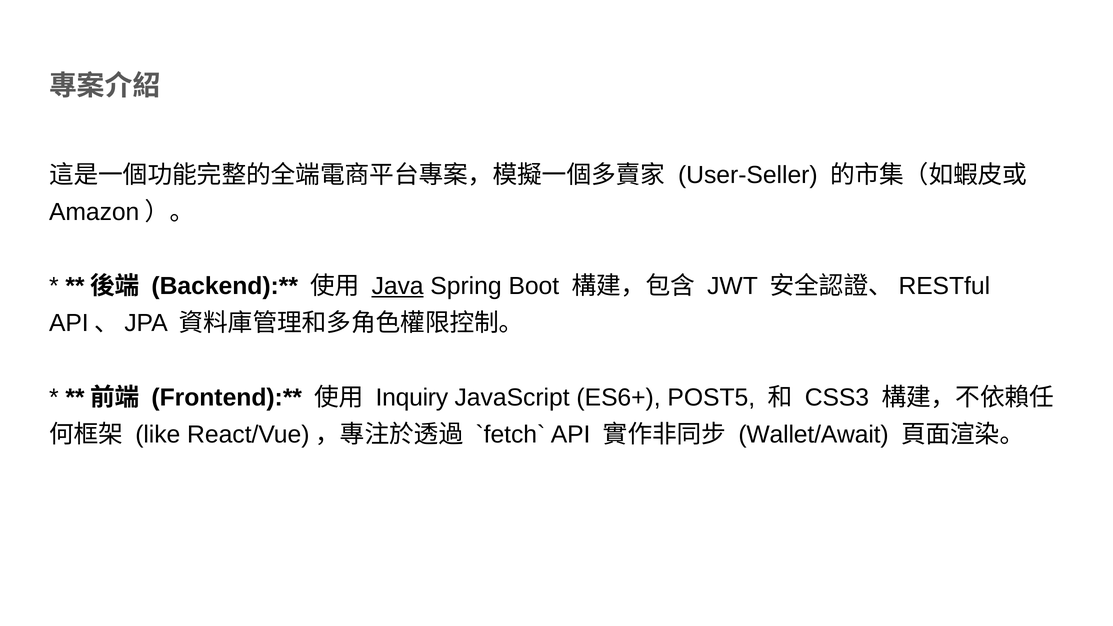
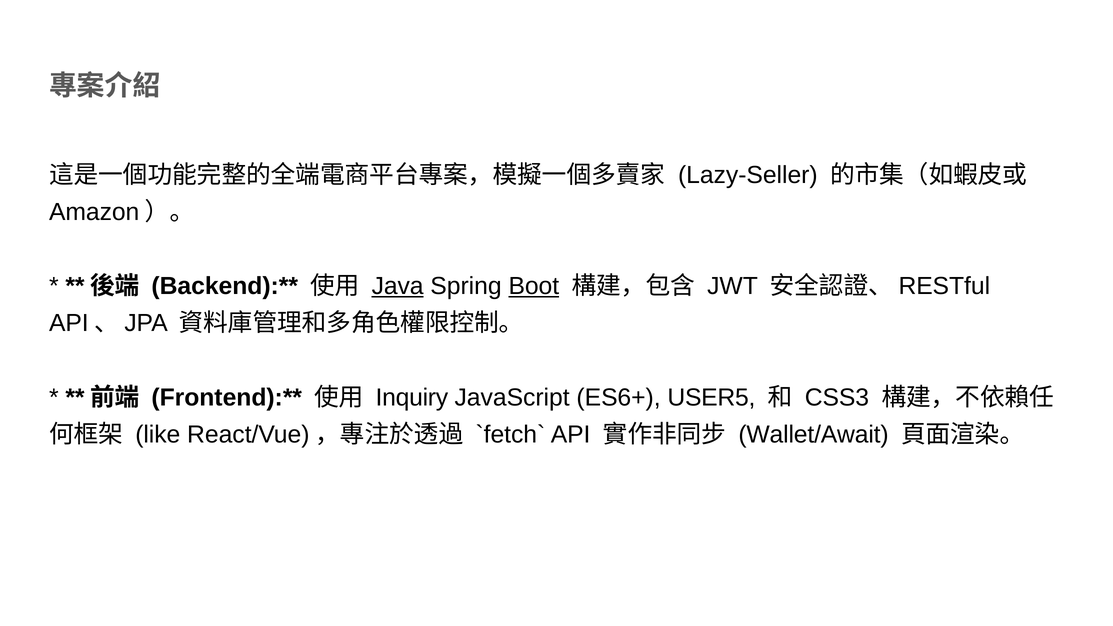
User-Seller: User-Seller -> Lazy-Seller (748, 175)
Boot underline: none -> present (534, 286)
POST5: POST5 -> USER5 (711, 398)
